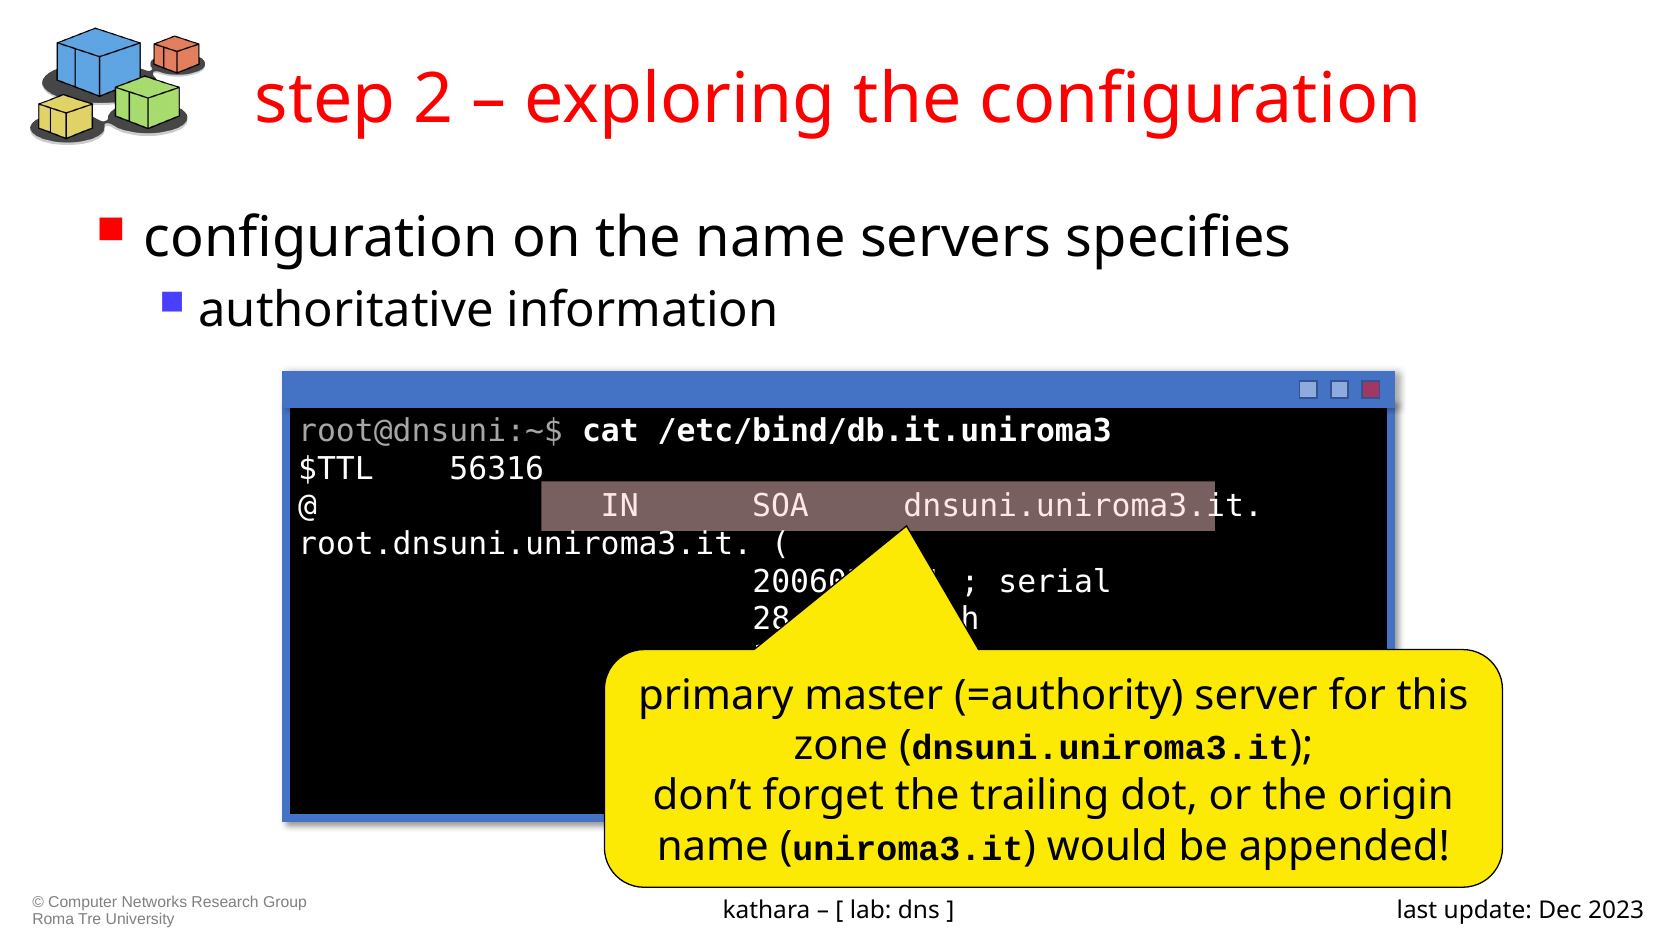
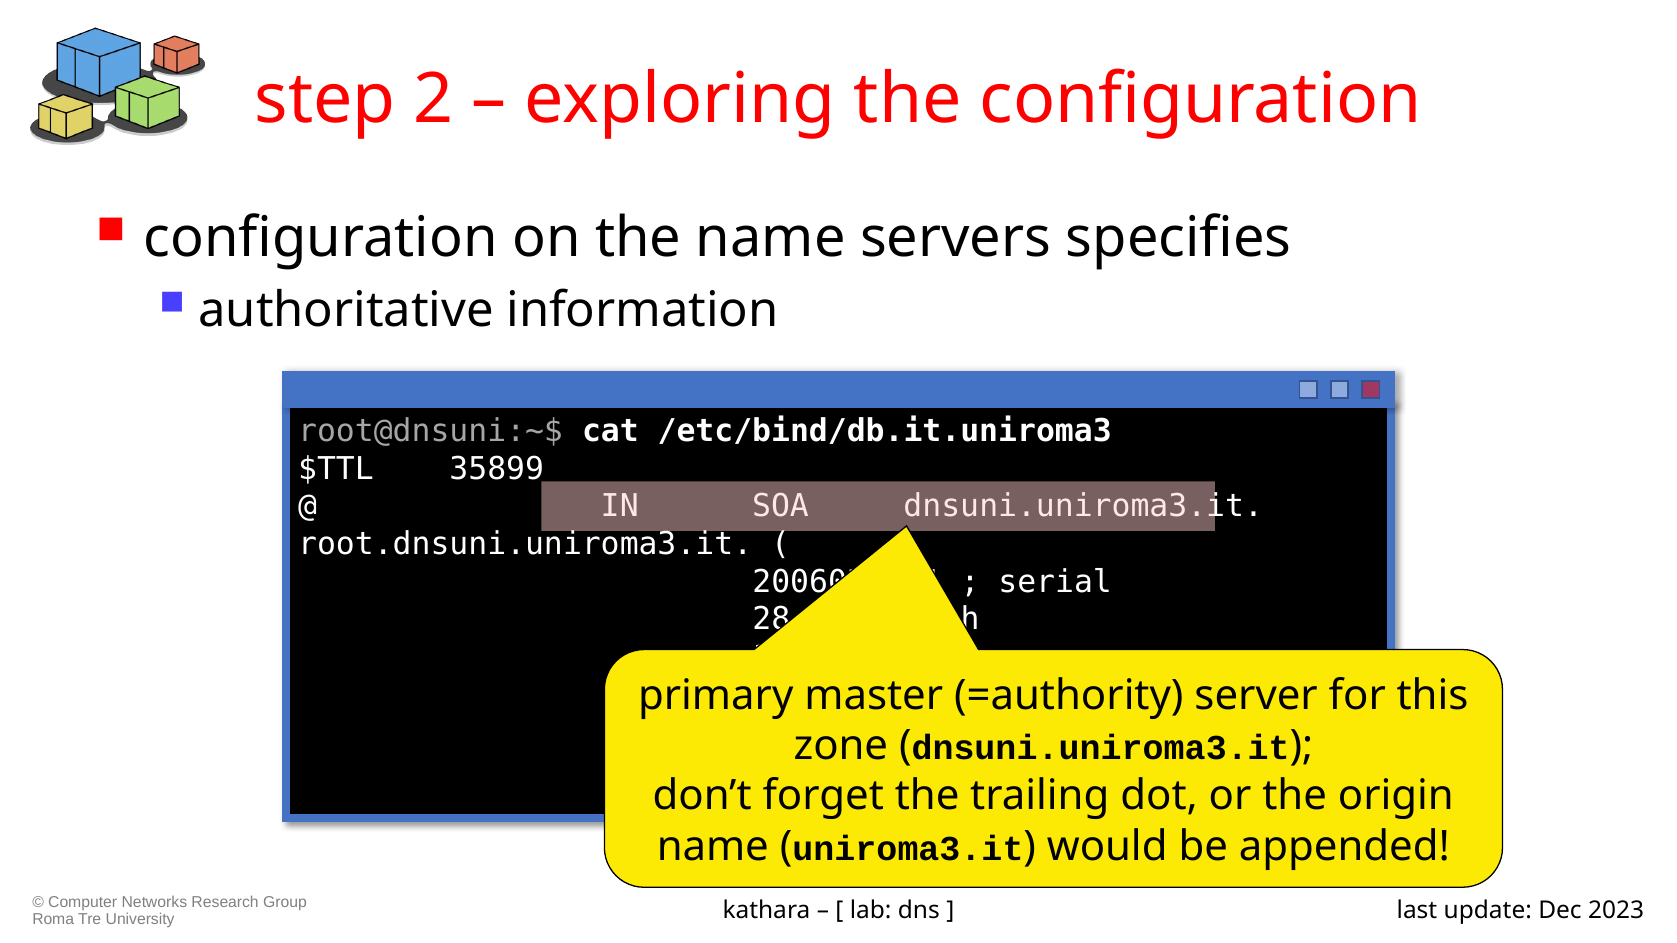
56316: 56316 -> 35899 (497, 469)
